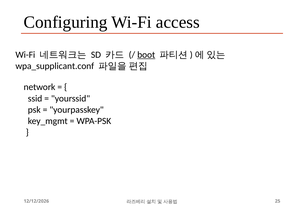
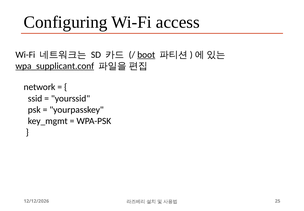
wpa_supplicant.conf underline: none -> present (55, 66)
